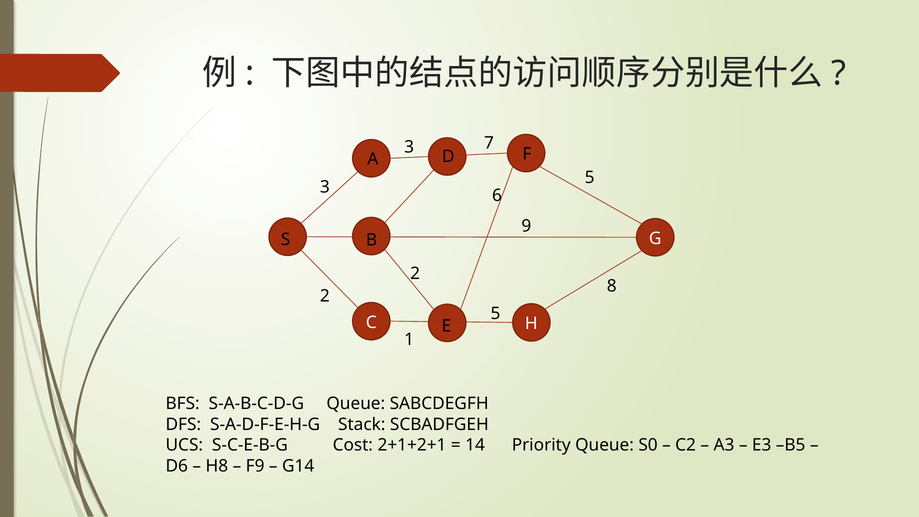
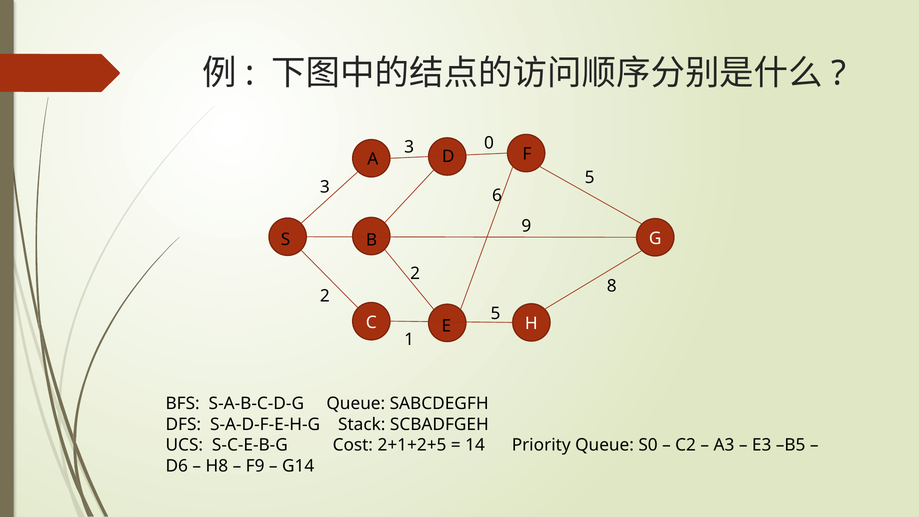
7: 7 -> 0 (489, 143)
2+1+2+1: 2+1+2+1 -> 2+1+2+5 (412, 445)
